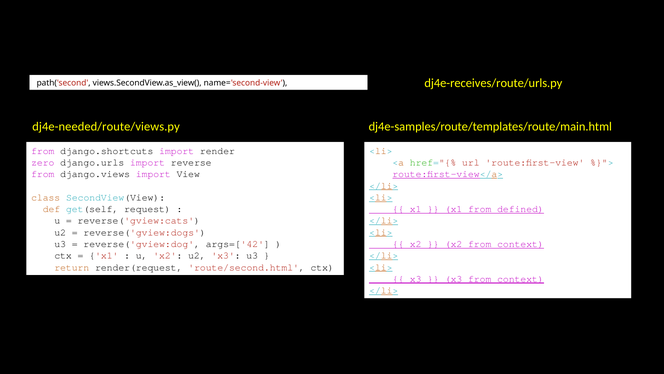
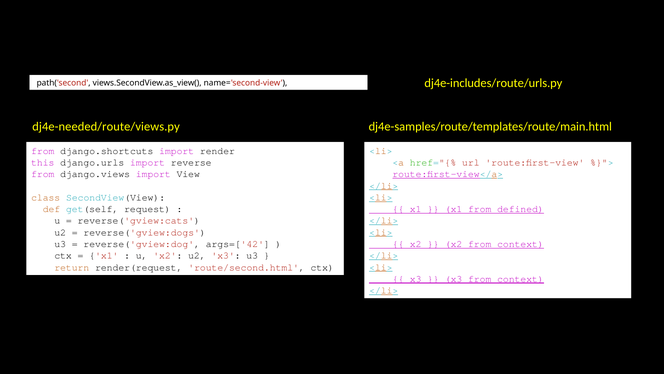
dj4e-receives/route/urls.py: dj4e-receives/route/urls.py -> dj4e-includes/route/urls.py (493, 83)
zero: zero -> this (43, 162)
